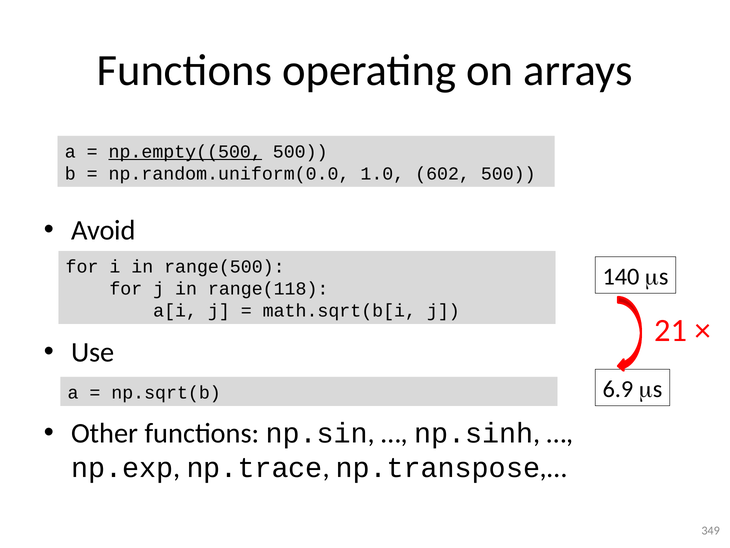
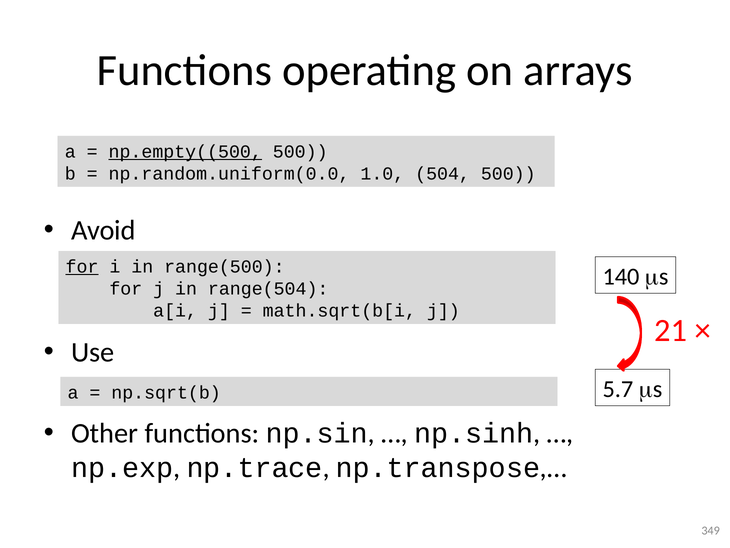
602: 602 -> 504 (443, 173)
for underline: none -> present (82, 267)
range(118: range(118 -> range(504 (268, 288)
6.9: 6.9 -> 5.7 (618, 389)
